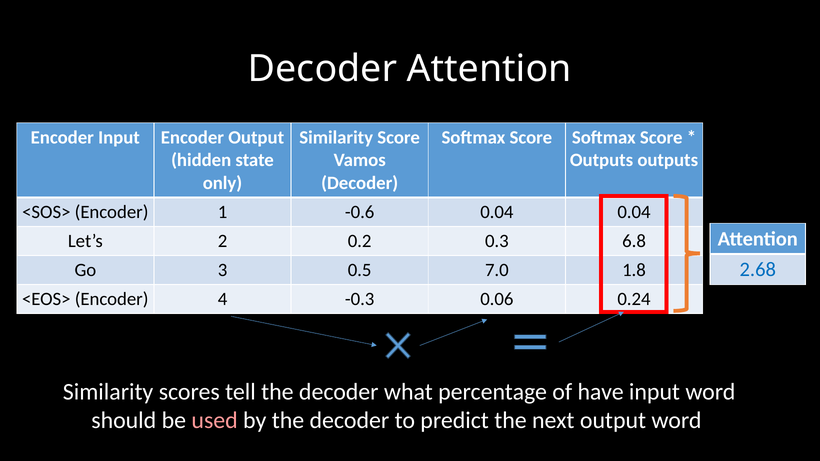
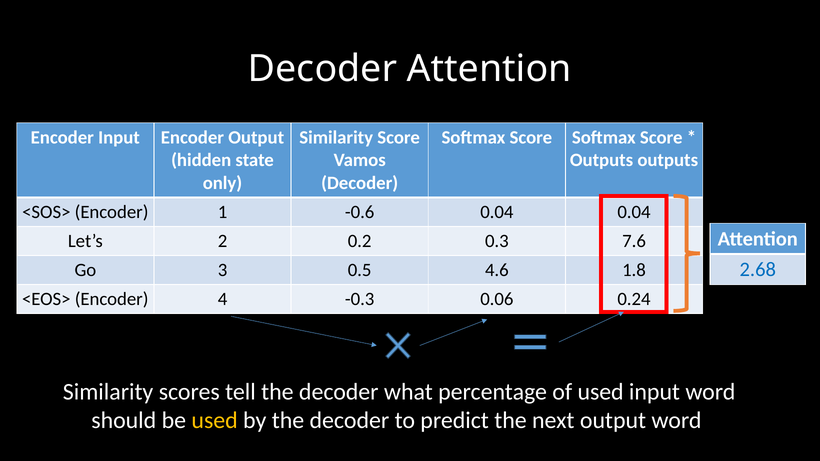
6.8: 6.8 -> 7.6 (634, 241)
7.0: 7.0 -> 4.6 (497, 270)
of have: have -> used (601, 392)
used colour: pink -> yellow (215, 421)
